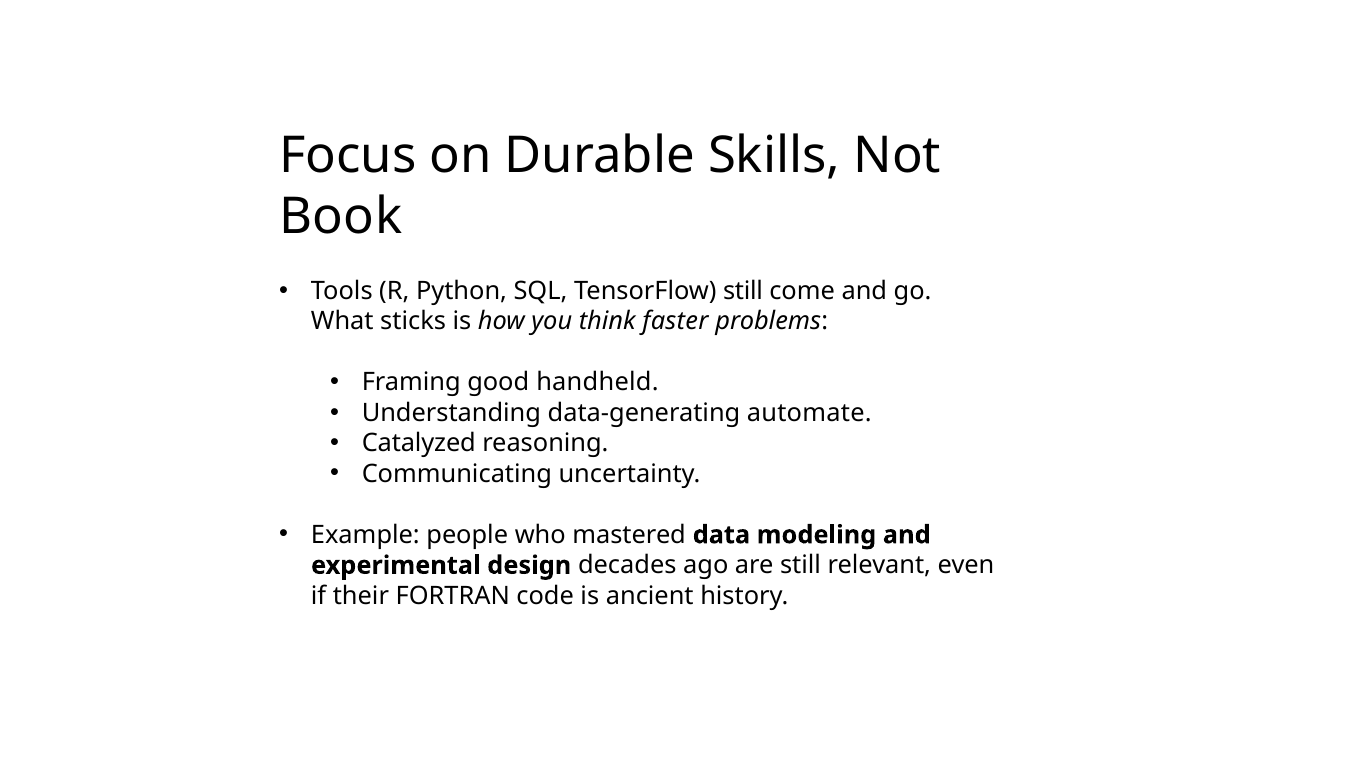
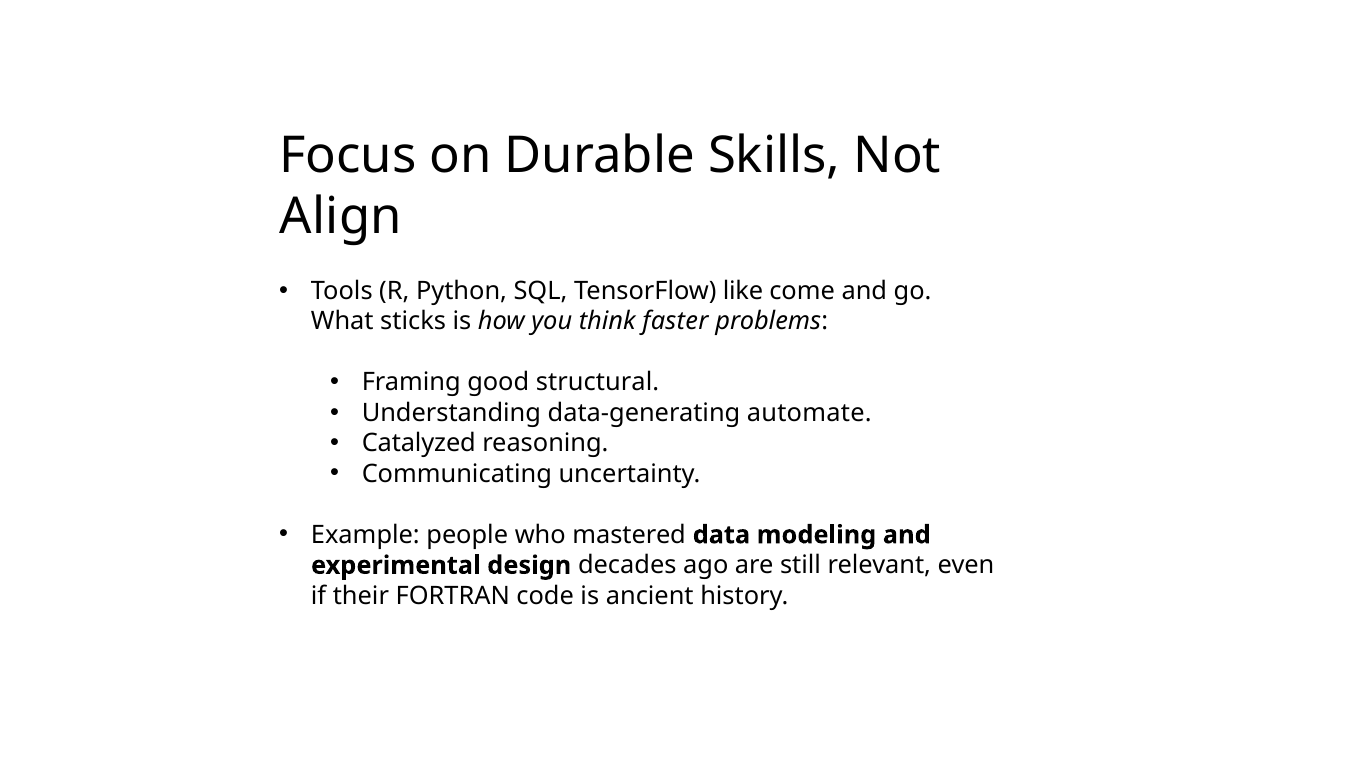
Book: Book -> Align (341, 217)
TensorFlow still: still -> like (743, 291)
handheld: handheld -> structural (598, 383)
